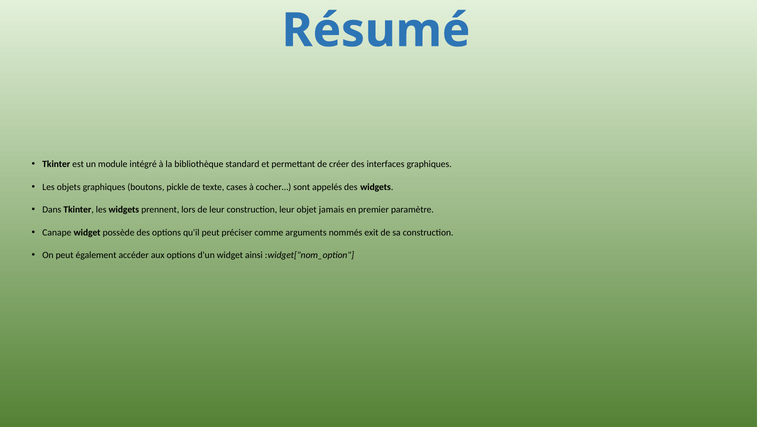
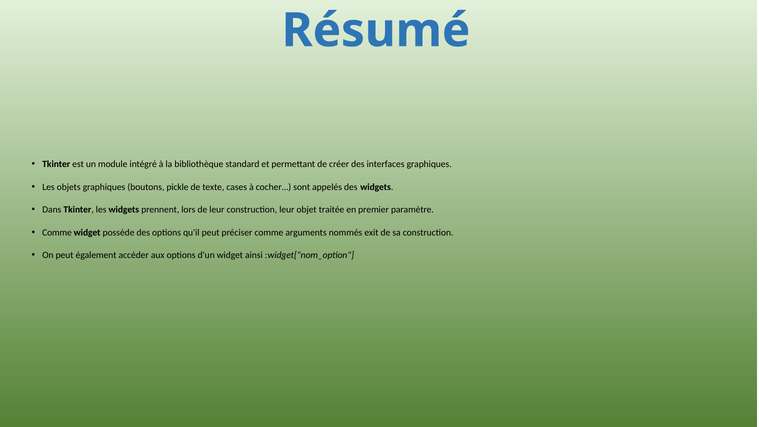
jamais: jamais -> traitée (332, 210)
Canape: Canape -> Comme (57, 233)
